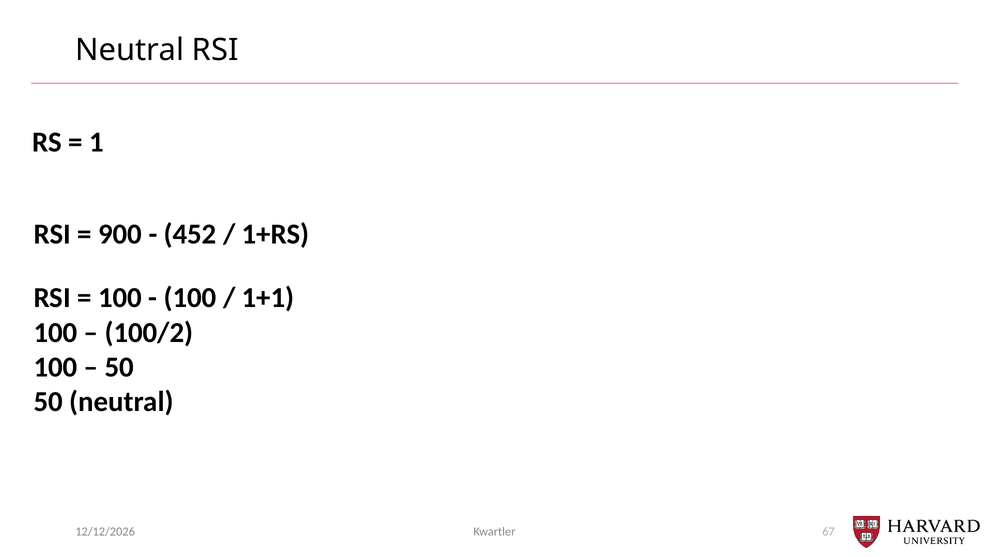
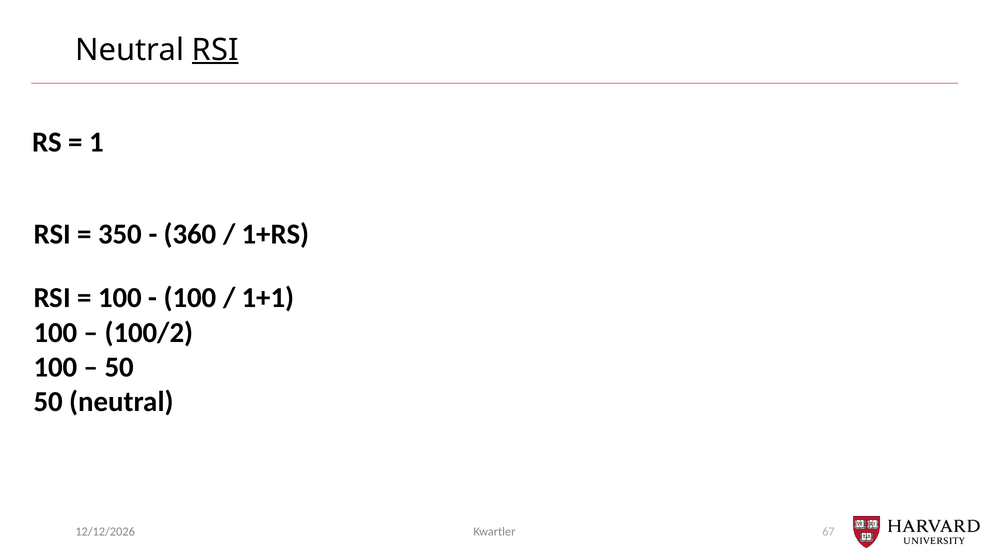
RSI underline: none -> present (215, 50)
900: 900 -> 350 (120, 234)
452: 452 -> 360 (190, 234)
